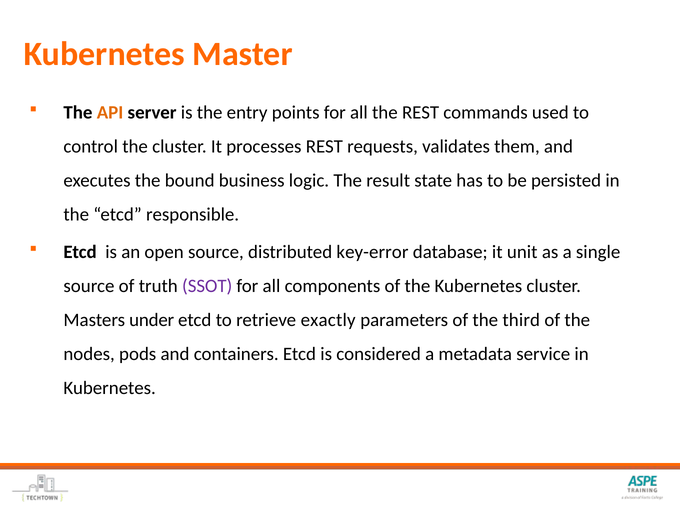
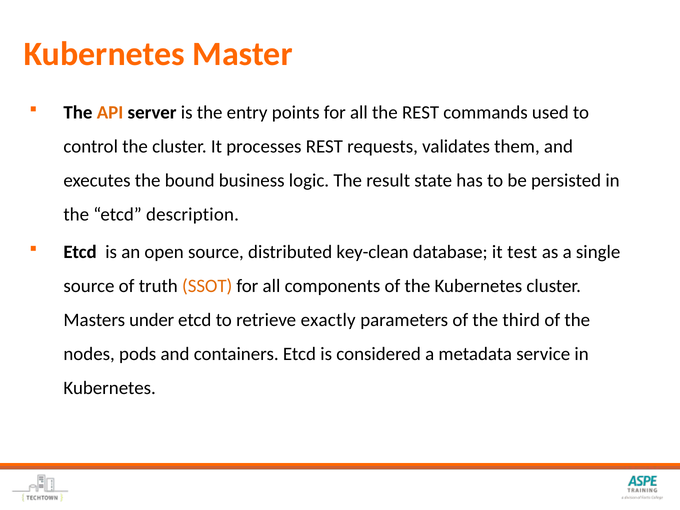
responsible: responsible -> description (192, 214)
key-error: key-error -> key-clean (373, 252)
unit: unit -> test (522, 252)
SSOT colour: purple -> orange (207, 286)
